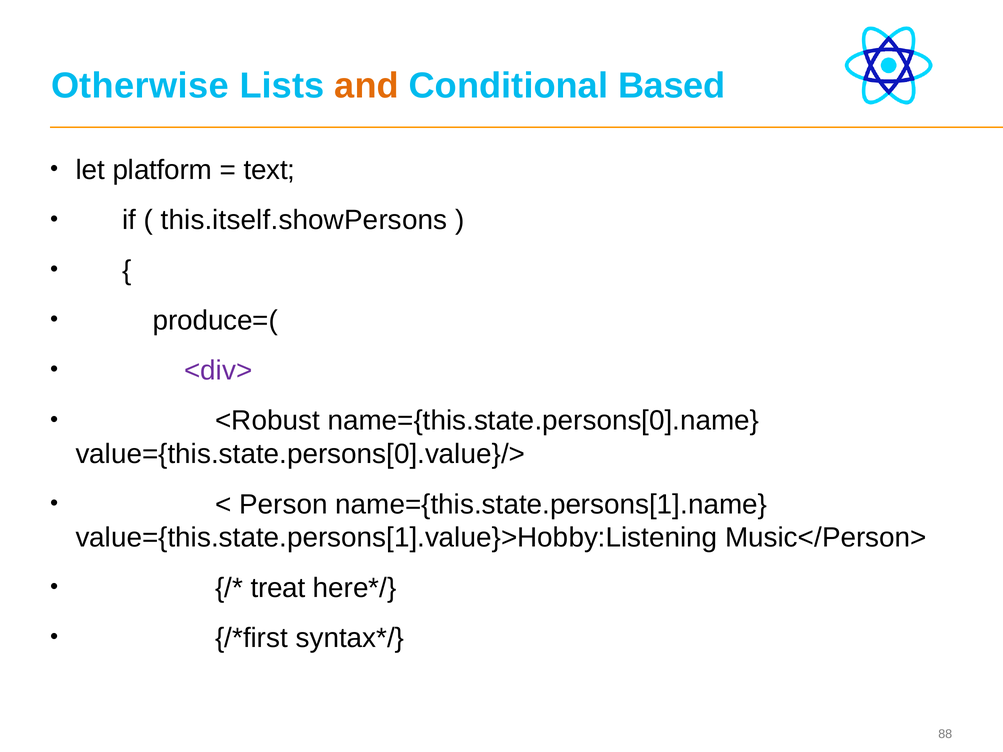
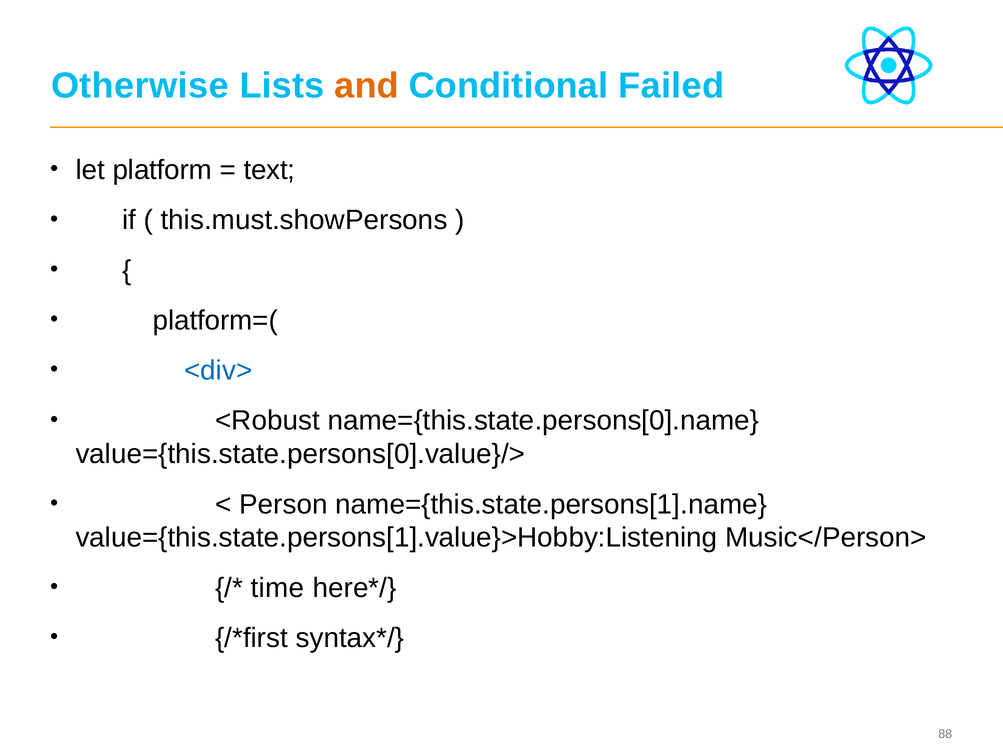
Based: Based -> Failed (671, 86)
this.itself.showPersons: this.itself.showPersons -> this.must.showPersons (304, 220)
produce=(: produce=( -> platform=( (215, 321)
<div> colour: purple -> blue (218, 371)
treat: treat -> time (278, 588)
